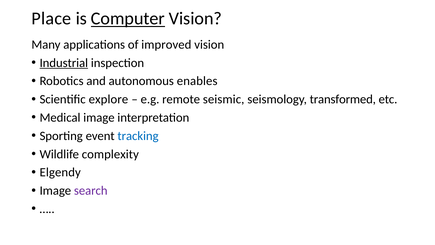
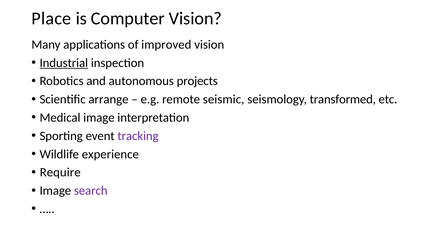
Computer underline: present -> none (128, 19)
enables: enables -> projects (197, 81)
explore: explore -> arrange (108, 99)
tracking colour: blue -> purple (138, 136)
complexity: complexity -> experience (110, 154)
Elgendy: Elgendy -> Require (60, 172)
